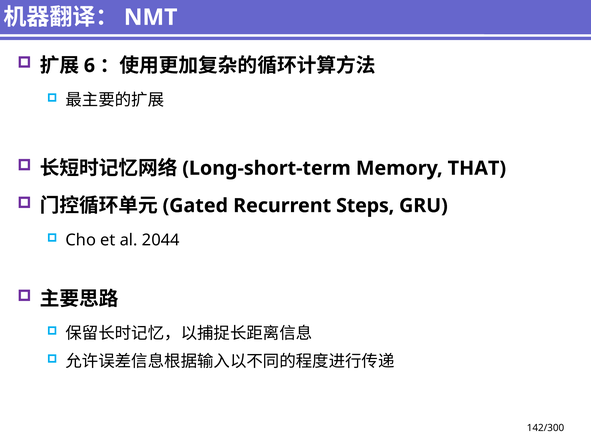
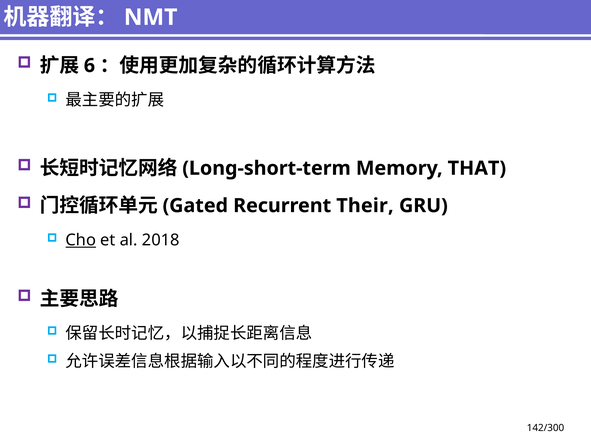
Steps: Steps -> Their (365, 206)
Cho underline: none -> present (81, 240)
2044: 2044 -> 2018 (161, 240)
